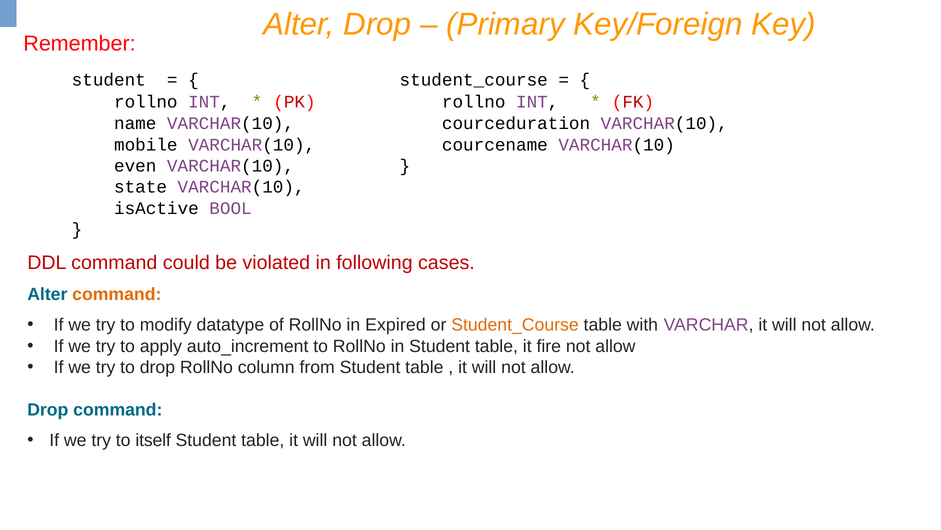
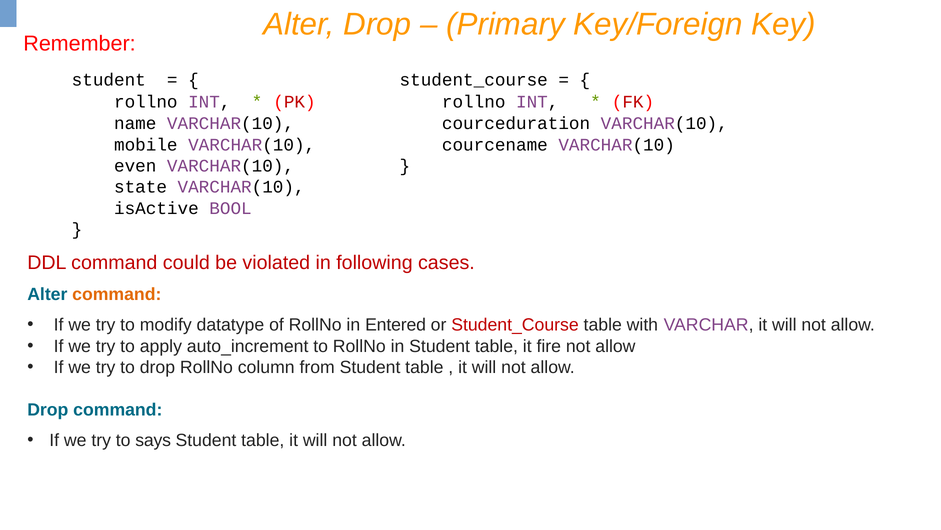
Expired: Expired -> Entered (396, 325)
Student_Course colour: orange -> red (515, 325)
itself: itself -> says (153, 440)
